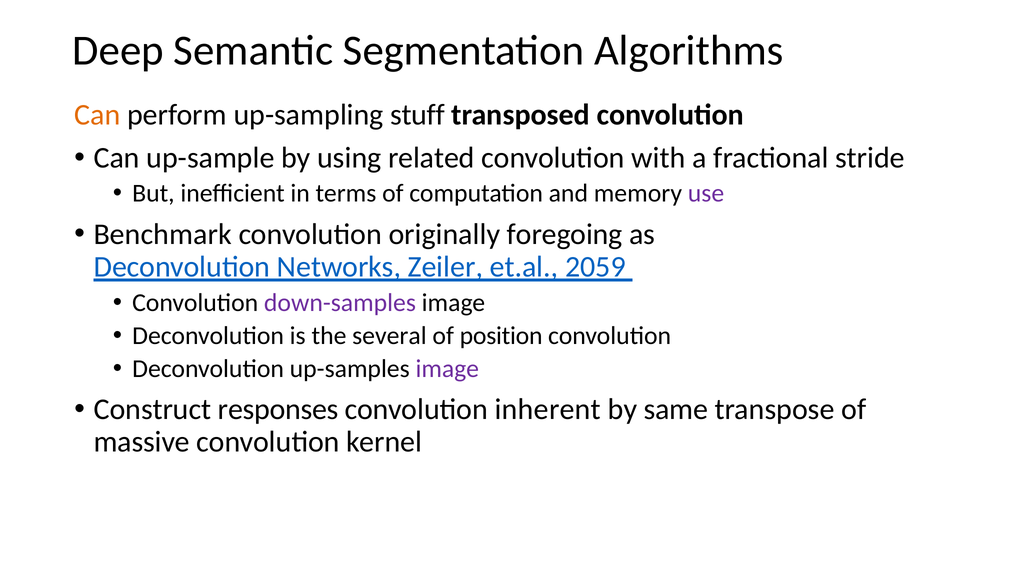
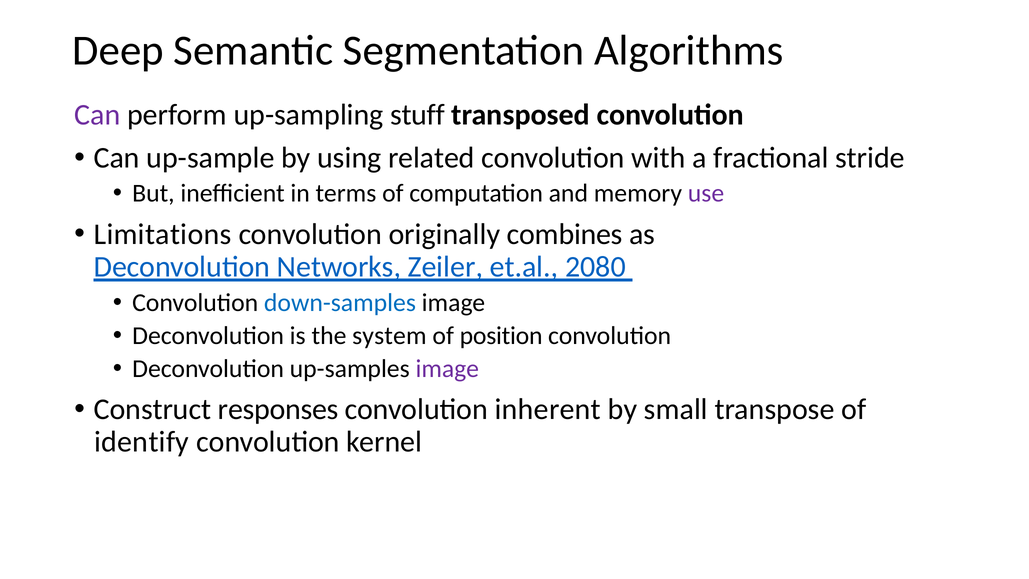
Can colour: orange -> purple (97, 115)
Benchmark: Benchmark -> Limitations (163, 234)
foregoing: foregoing -> combines (565, 234)
2059: 2059 -> 2080 (595, 267)
down-samples colour: purple -> blue (340, 302)
several: several -> system (389, 336)
same: same -> small (676, 409)
massive: massive -> identify (142, 442)
